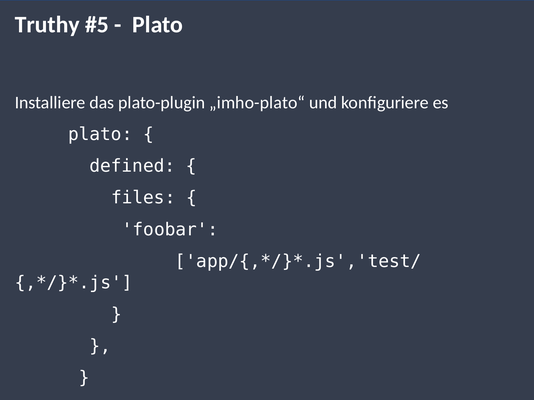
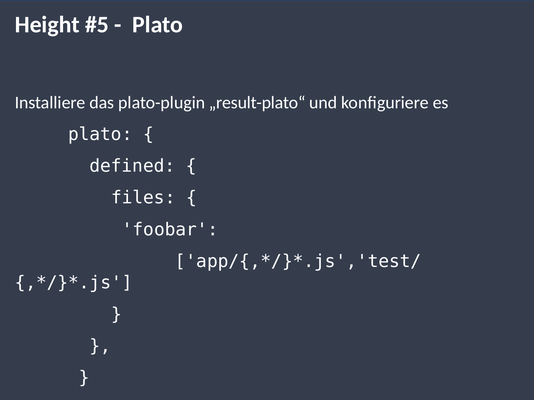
Truthy: Truthy -> Height (47, 25)
„imho-plato“: „imho-plato“ -> „result-plato“ (257, 103)
